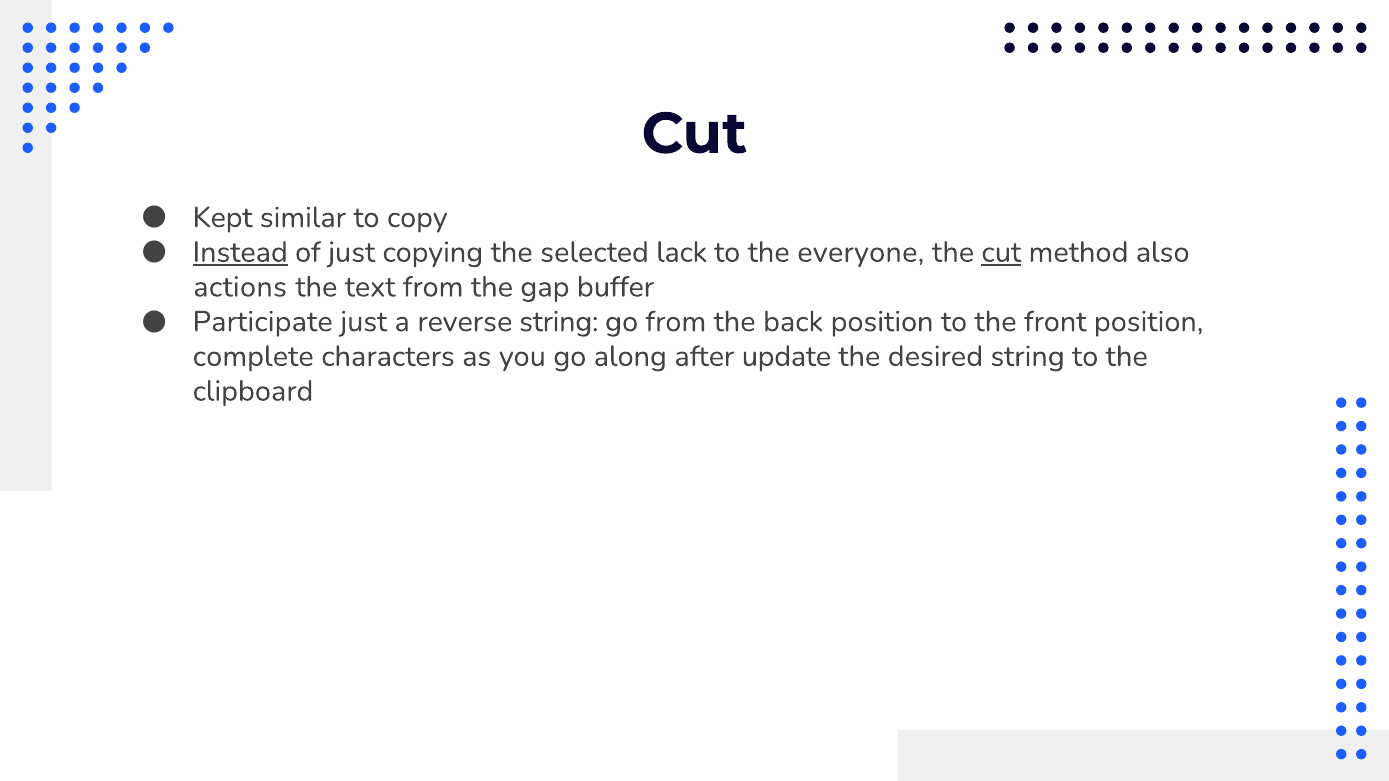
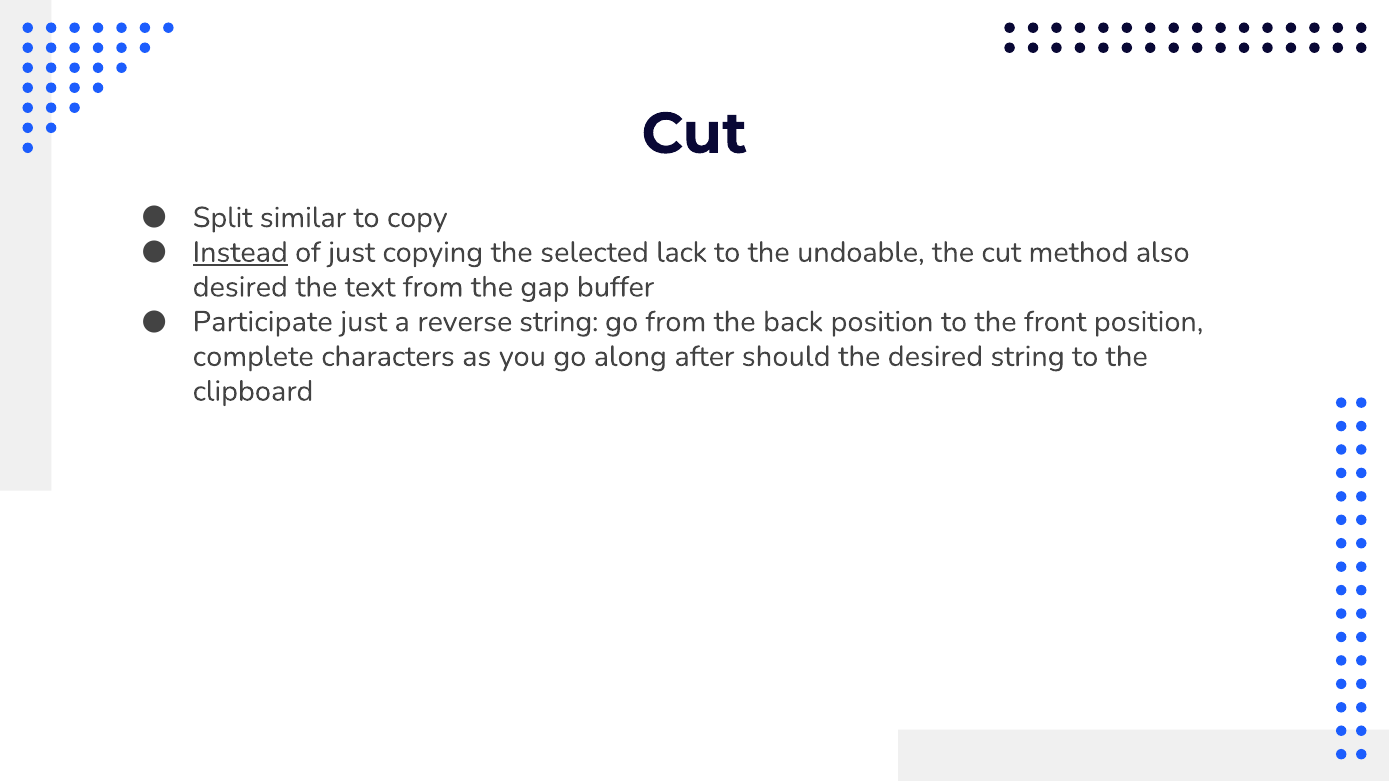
Kept: Kept -> Split (223, 218)
everyone: everyone -> undoable (861, 252)
cut underline: present -> none (1001, 252)
actions: actions -> desired (240, 287)
update: update -> should (786, 357)
